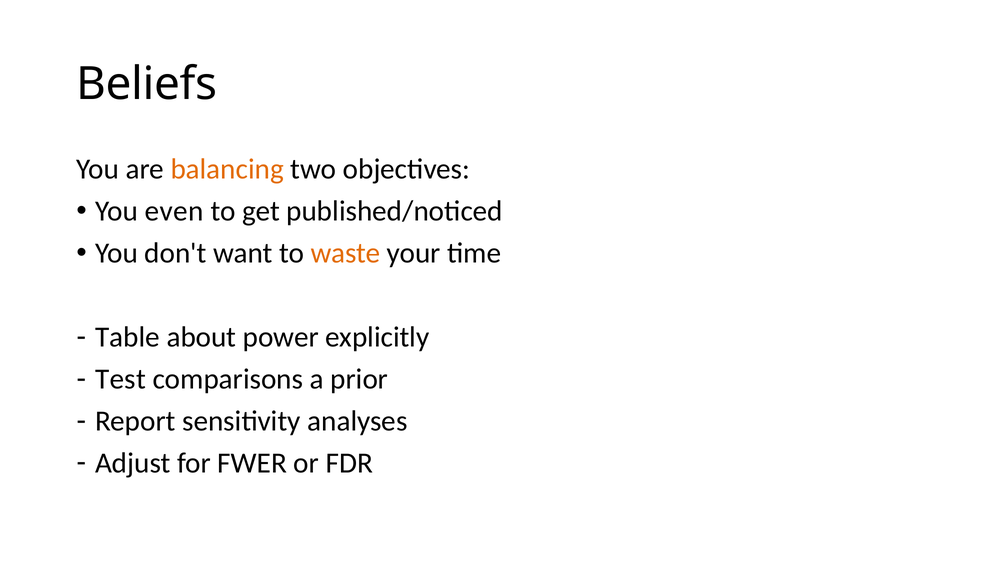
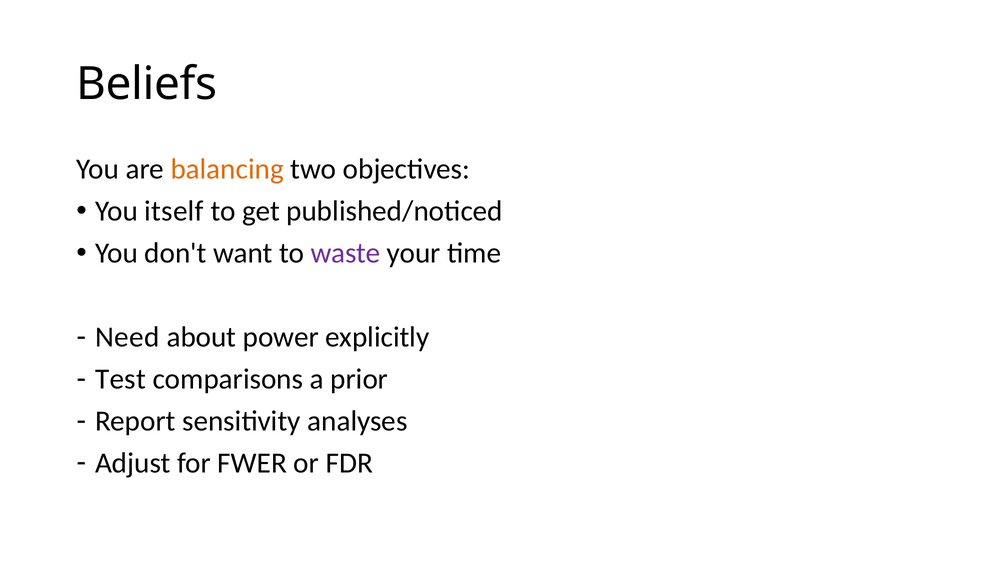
even: even -> itself (174, 211)
waste colour: orange -> purple (346, 253)
Table: Table -> Need (127, 337)
